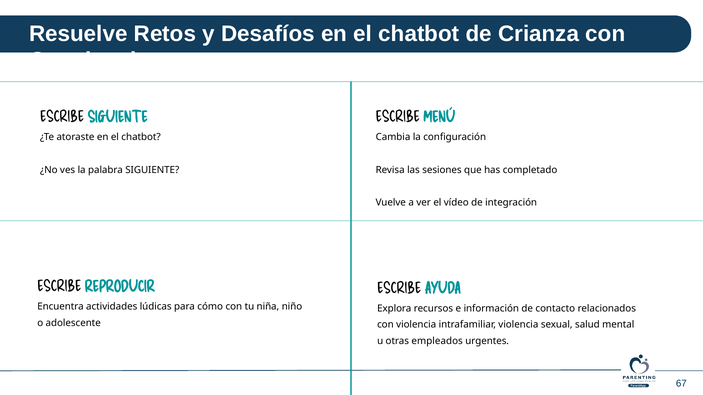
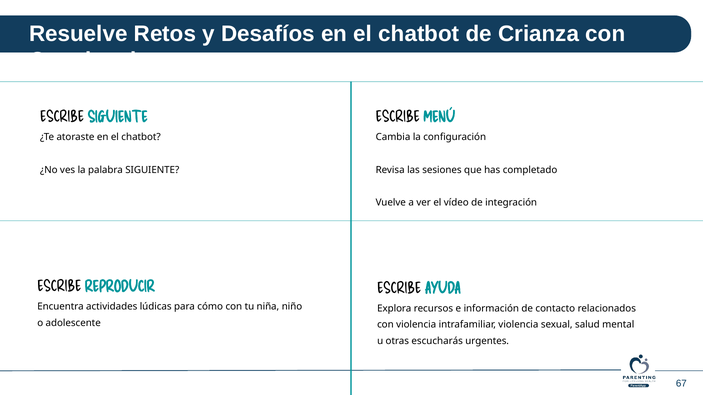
empleados: empleados -> escucharás (437, 341)
